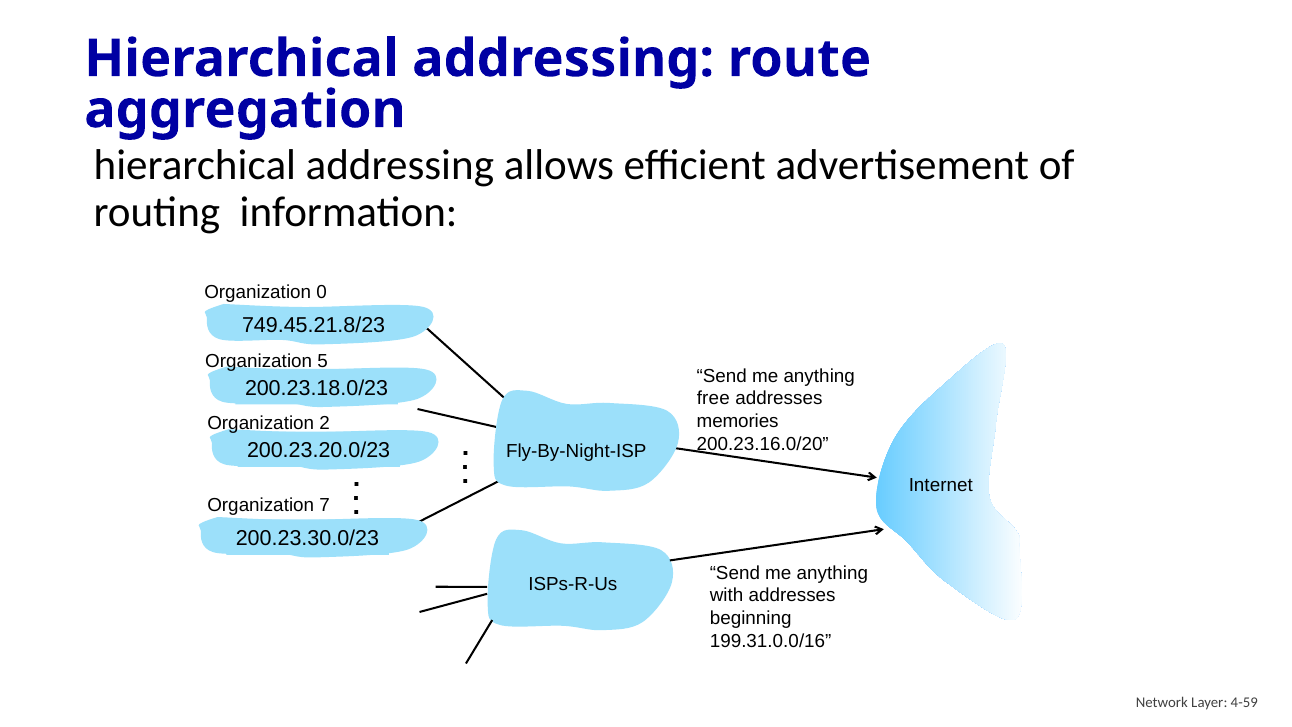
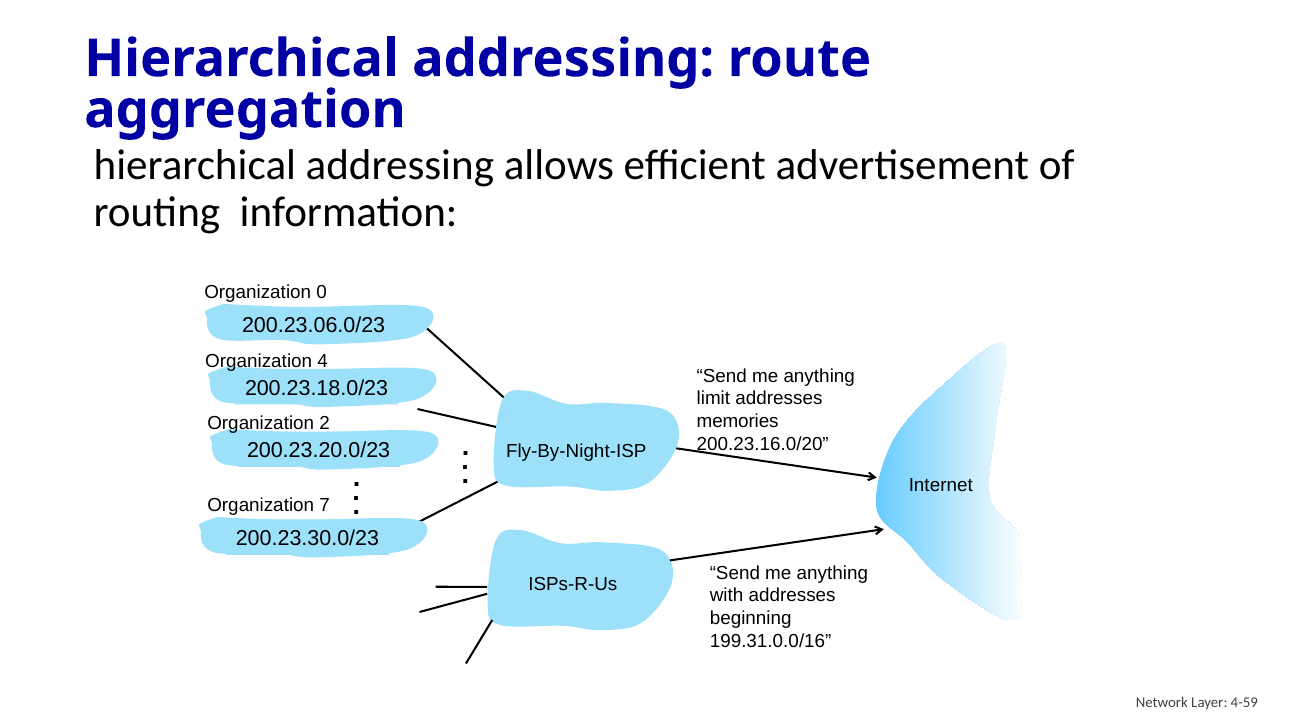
749.45.21.8/23: 749.45.21.8/23 -> 200.23.06.0/23 (314, 325)
5: 5 -> 4 (323, 361)
free: free -> limit (713, 399)
